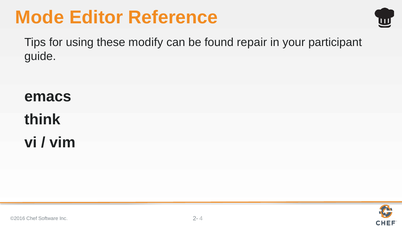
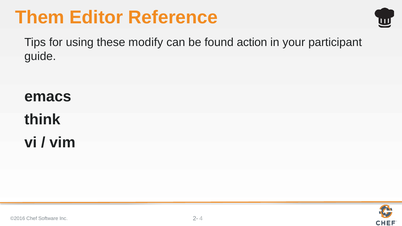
Mode: Mode -> Them (40, 17)
repair: repair -> action (252, 42)
